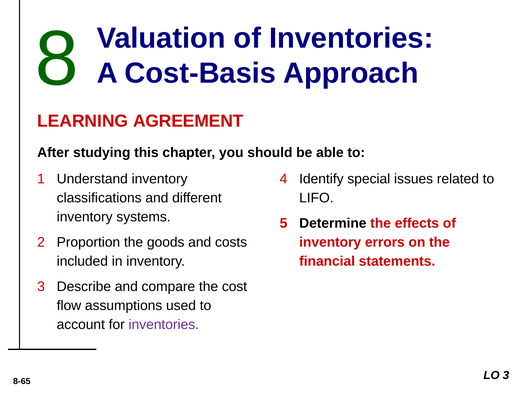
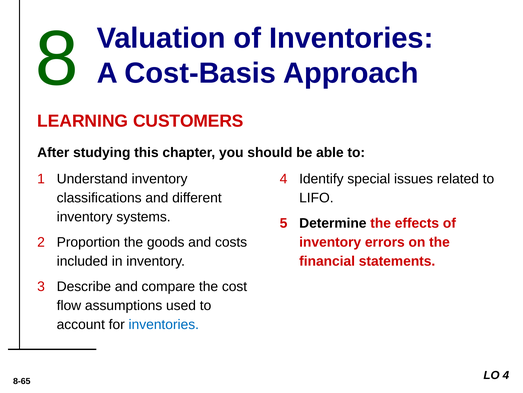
AGREEMENT: AGREEMENT -> CUSTOMERS (188, 121)
inventories colour: purple -> blue (164, 324)
LO 3: 3 -> 4 (506, 375)
